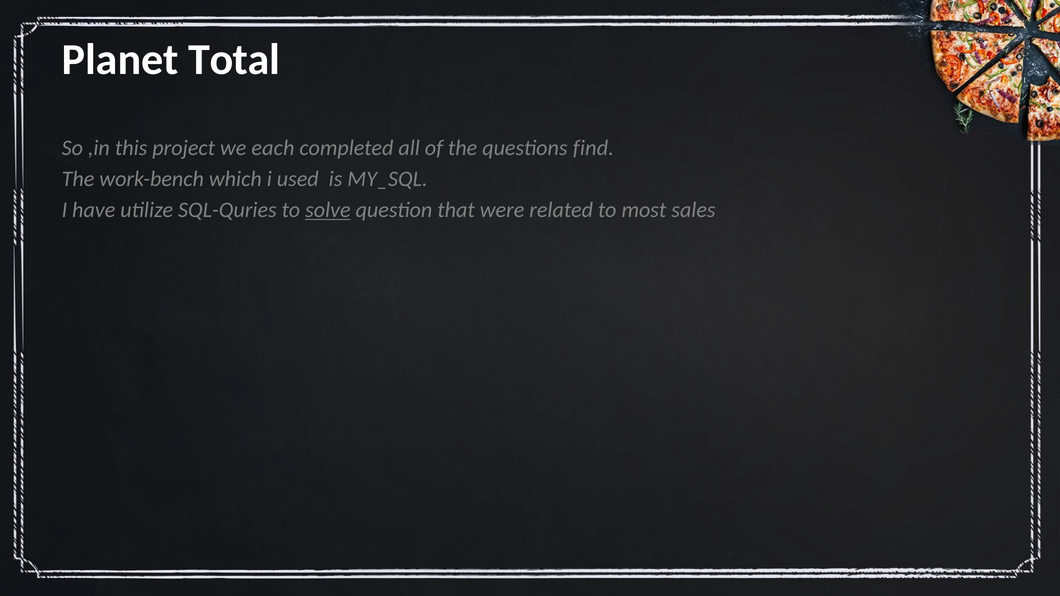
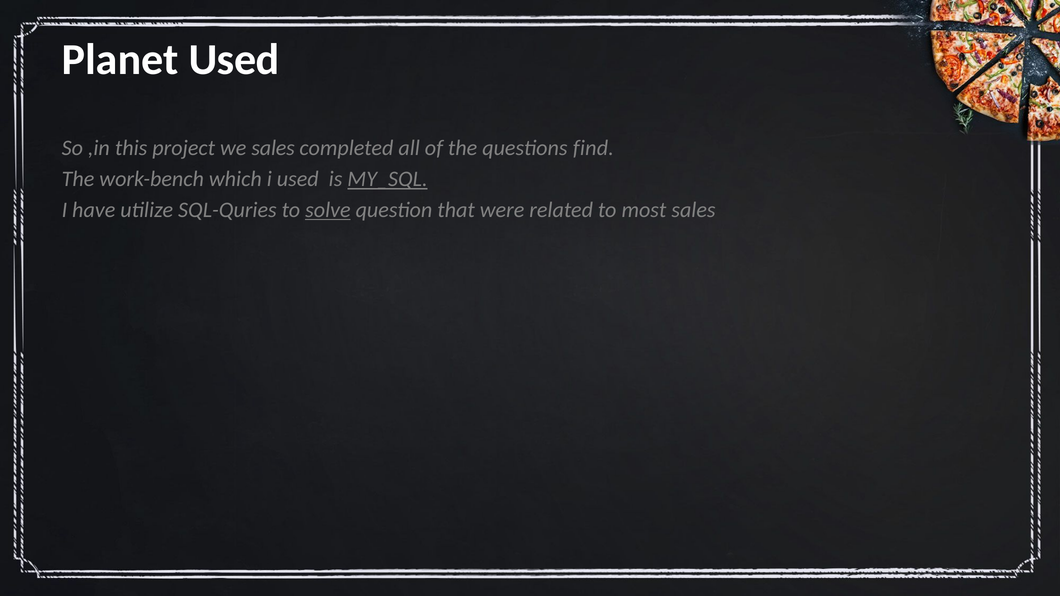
Planet Total: Total -> Used (234, 60)
we each: each -> sales (273, 148)
MY_SQL underline: none -> present (387, 179)
